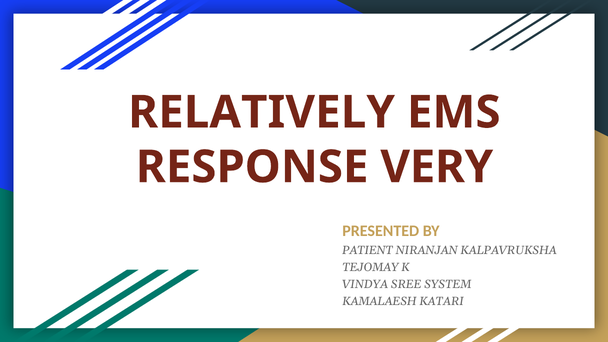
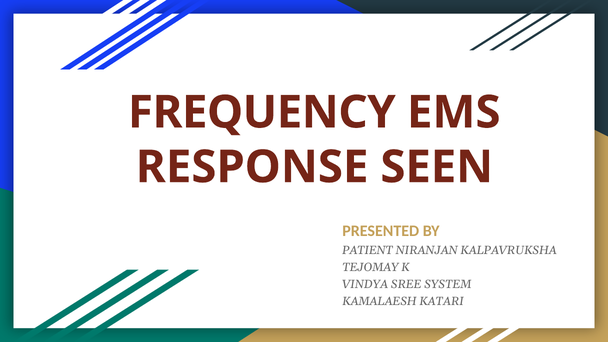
RELATIVELY: RELATIVELY -> FREQUENCY (262, 112)
VERY: VERY -> SEEN (437, 167)
